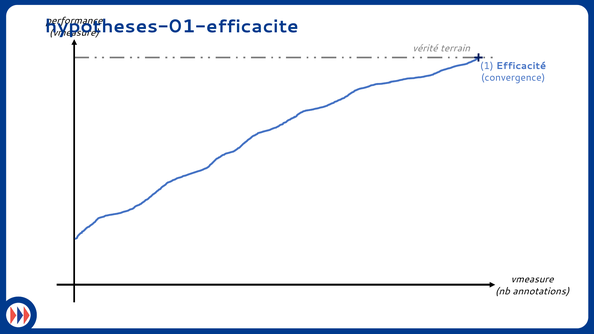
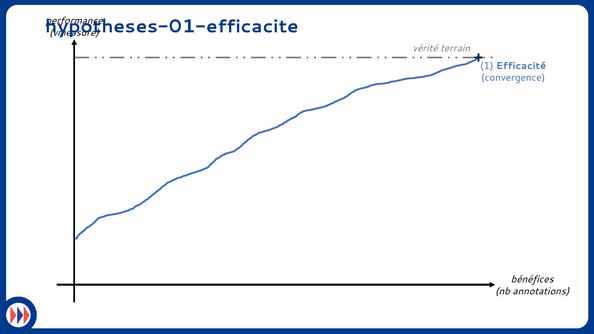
vmeasure: vmeasure -> bénéfices (532, 279)
